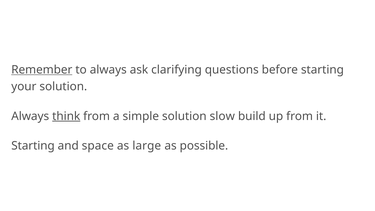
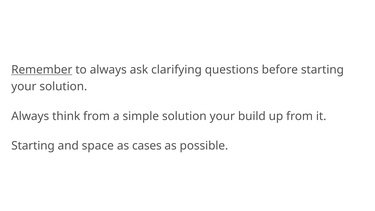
think underline: present -> none (66, 116)
solution slow: slow -> your (222, 116)
large: large -> cases (147, 146)
